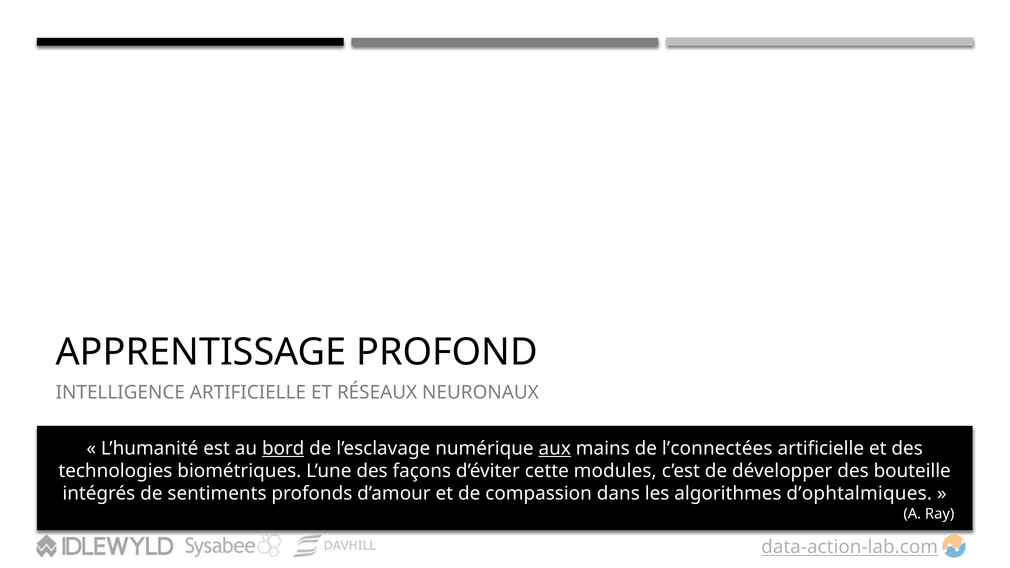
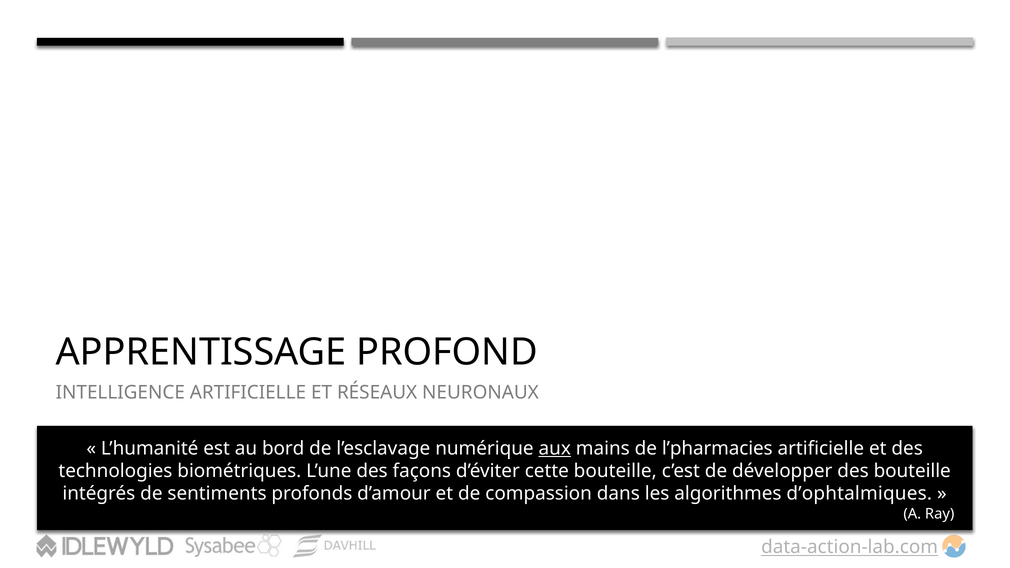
bord underline: present -> none (283, 448)
l’connectées: l’connectées -> l’pharmacies (717, 448)
cette modules: modules -> bouteille (615, 471)
